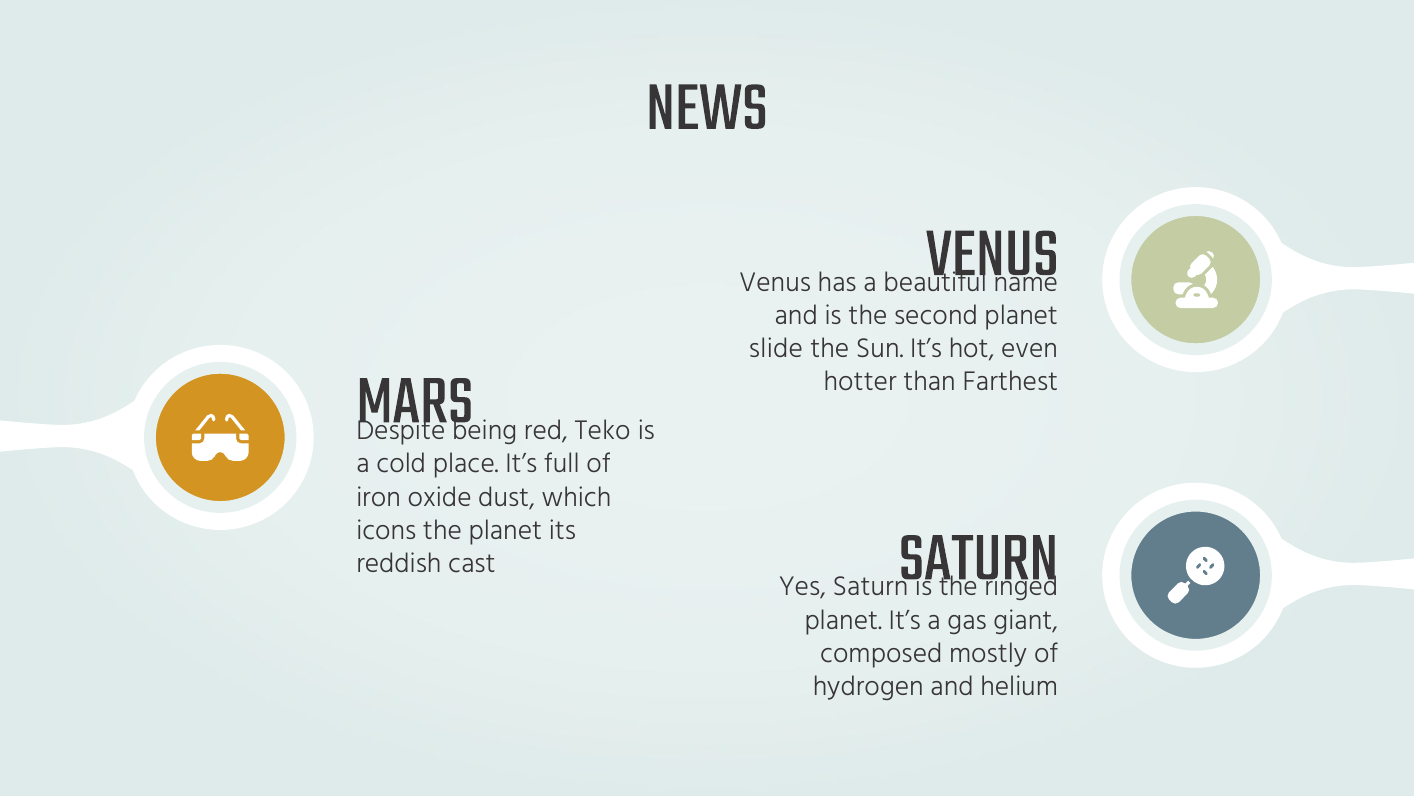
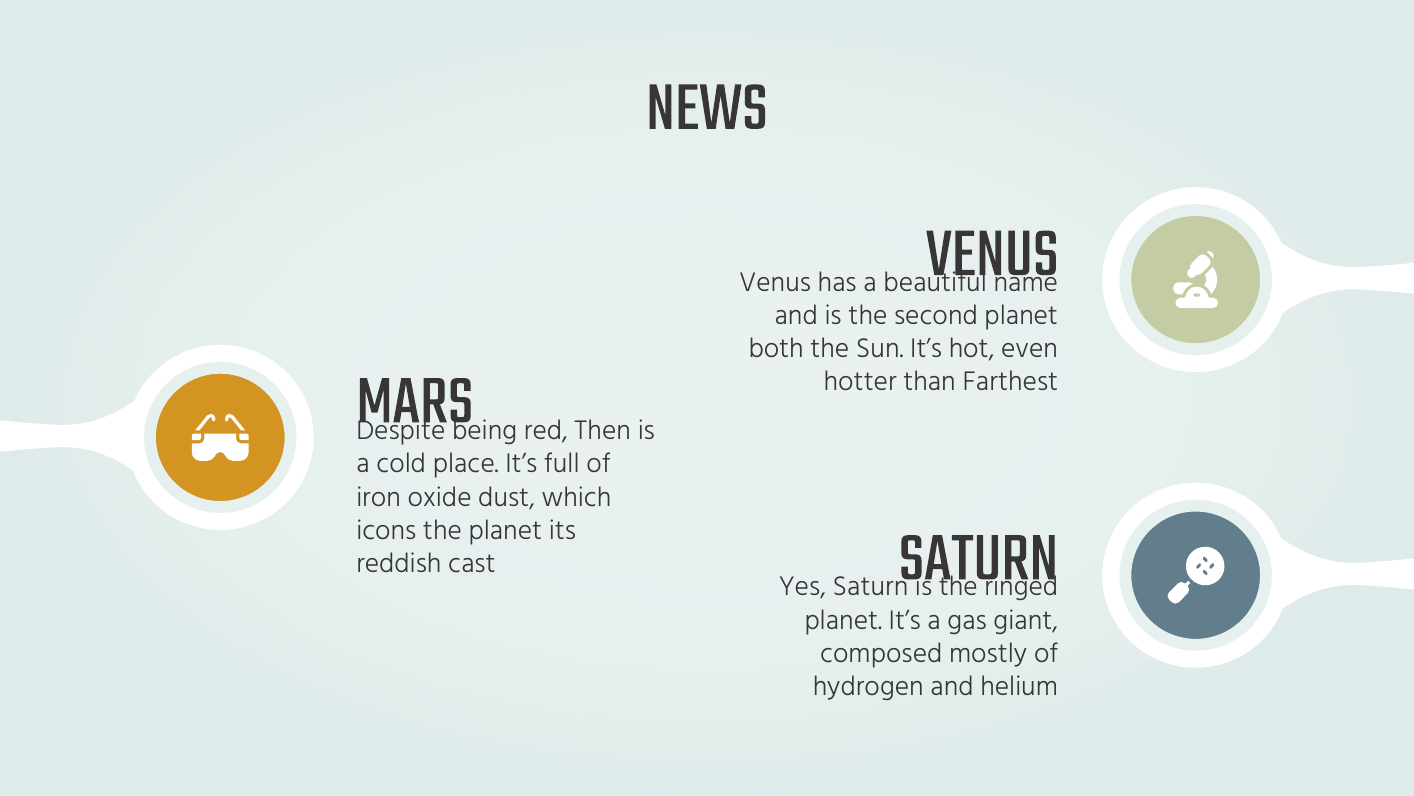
slide: slide -> both (776, 348)
Teko: Teko -> Then (603, 431)
